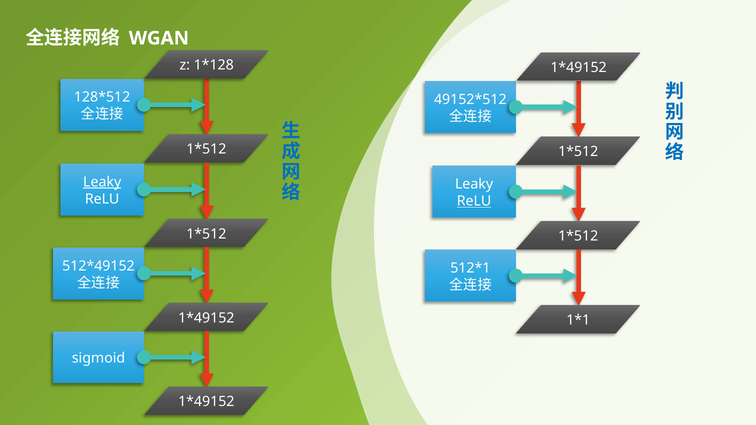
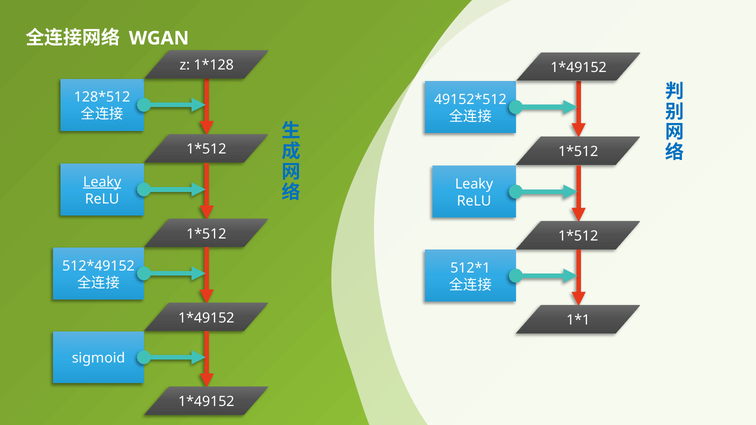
ReLU underline: present -> none (474, 201)
